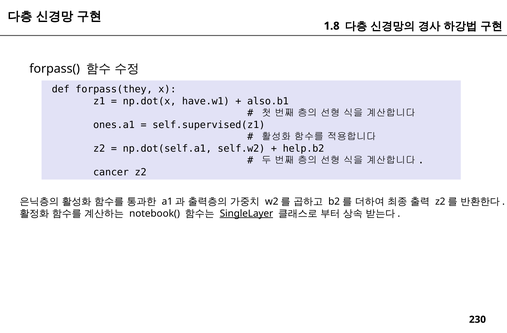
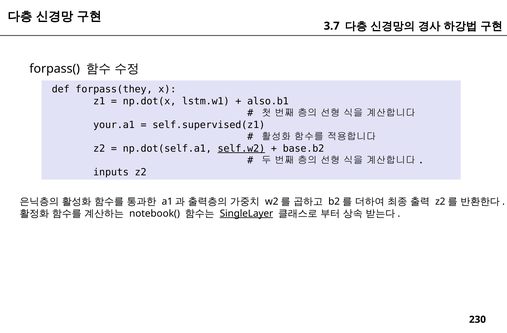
1.8: 1.8 -> 3.7 (332, 26)
have.w1: have.w1 -> lstm.w1 (206, 101)
ones.a1: ones.a1 -> your.a1 (114, 125)
self.w2 underline: none -> present (241, 148)
help.b2: help.b2 -> base.b2 (304, 148)
cancer: cancer -> inputs (111, 172)
